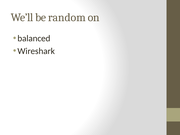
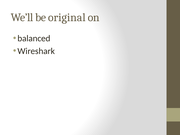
random: random -> original (67, 17)
